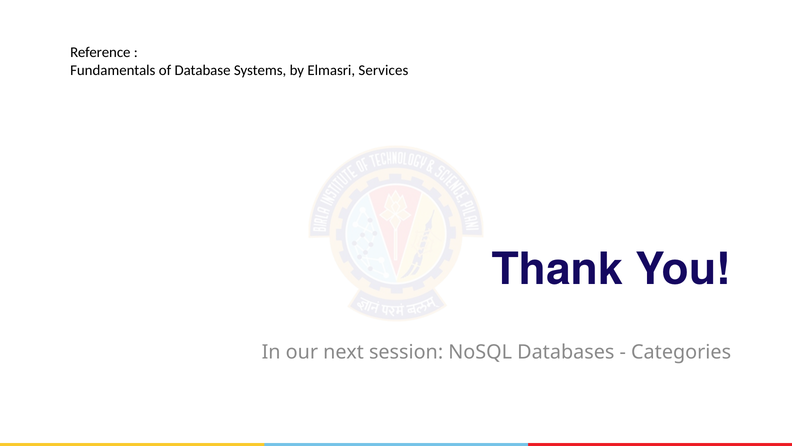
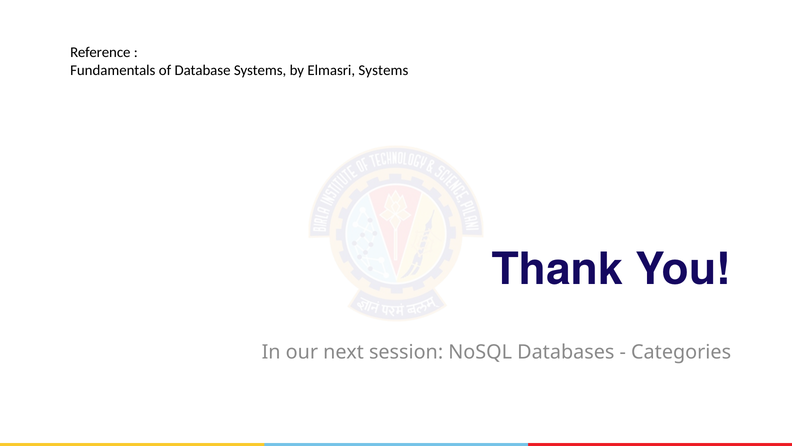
Elmasri Services: Services -> Systems (383, 70)
